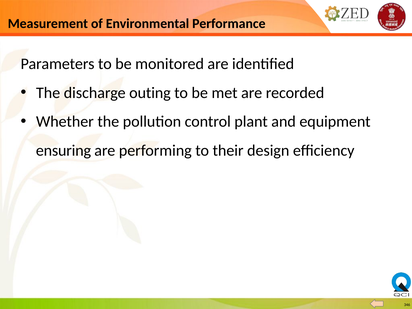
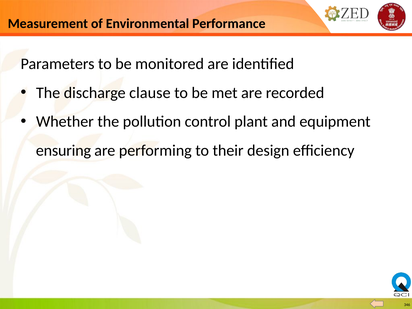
outing: outing -> clause (150, 93)
